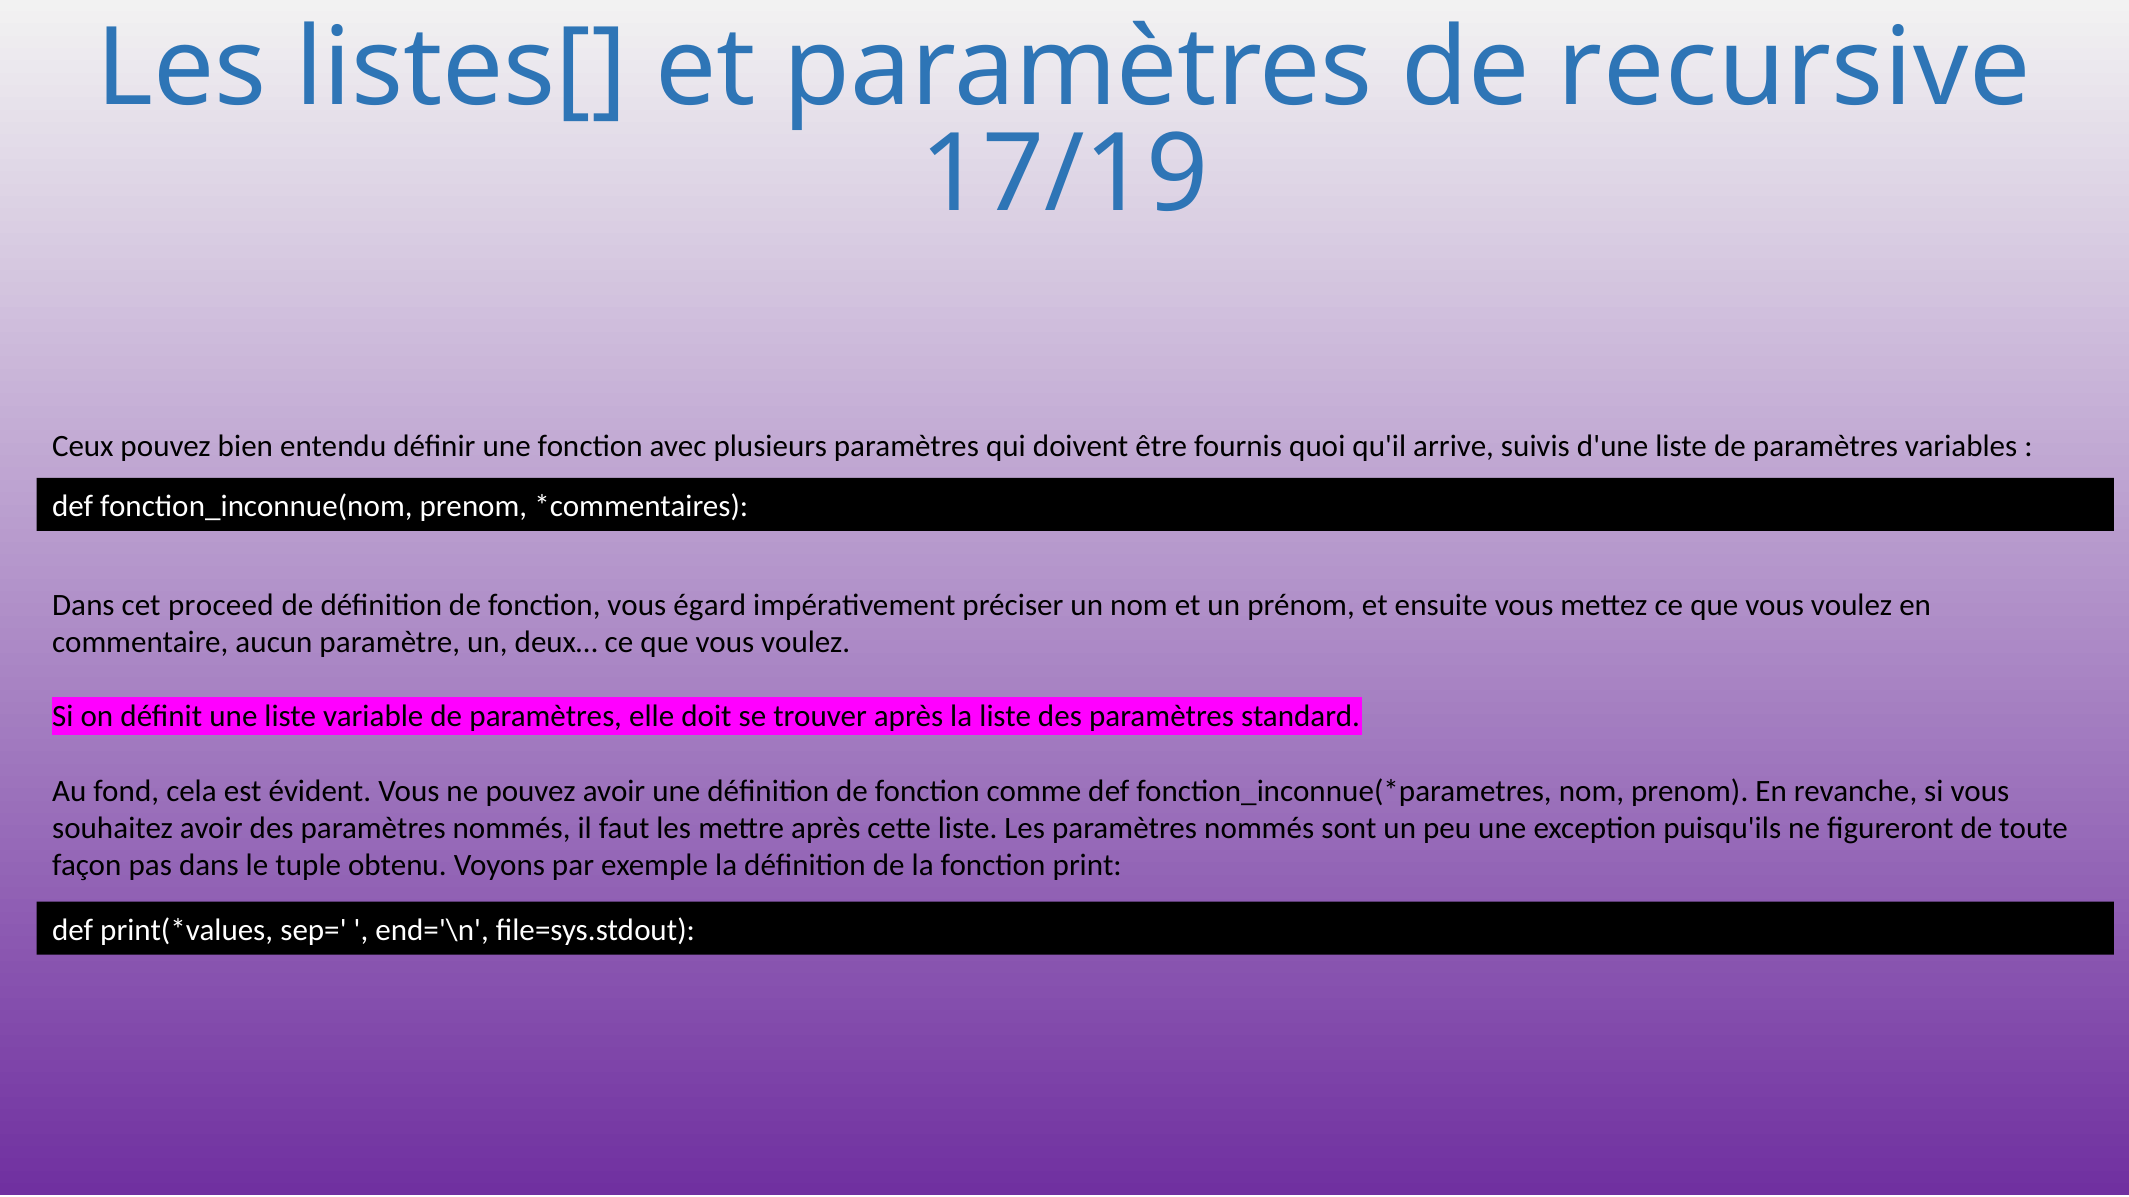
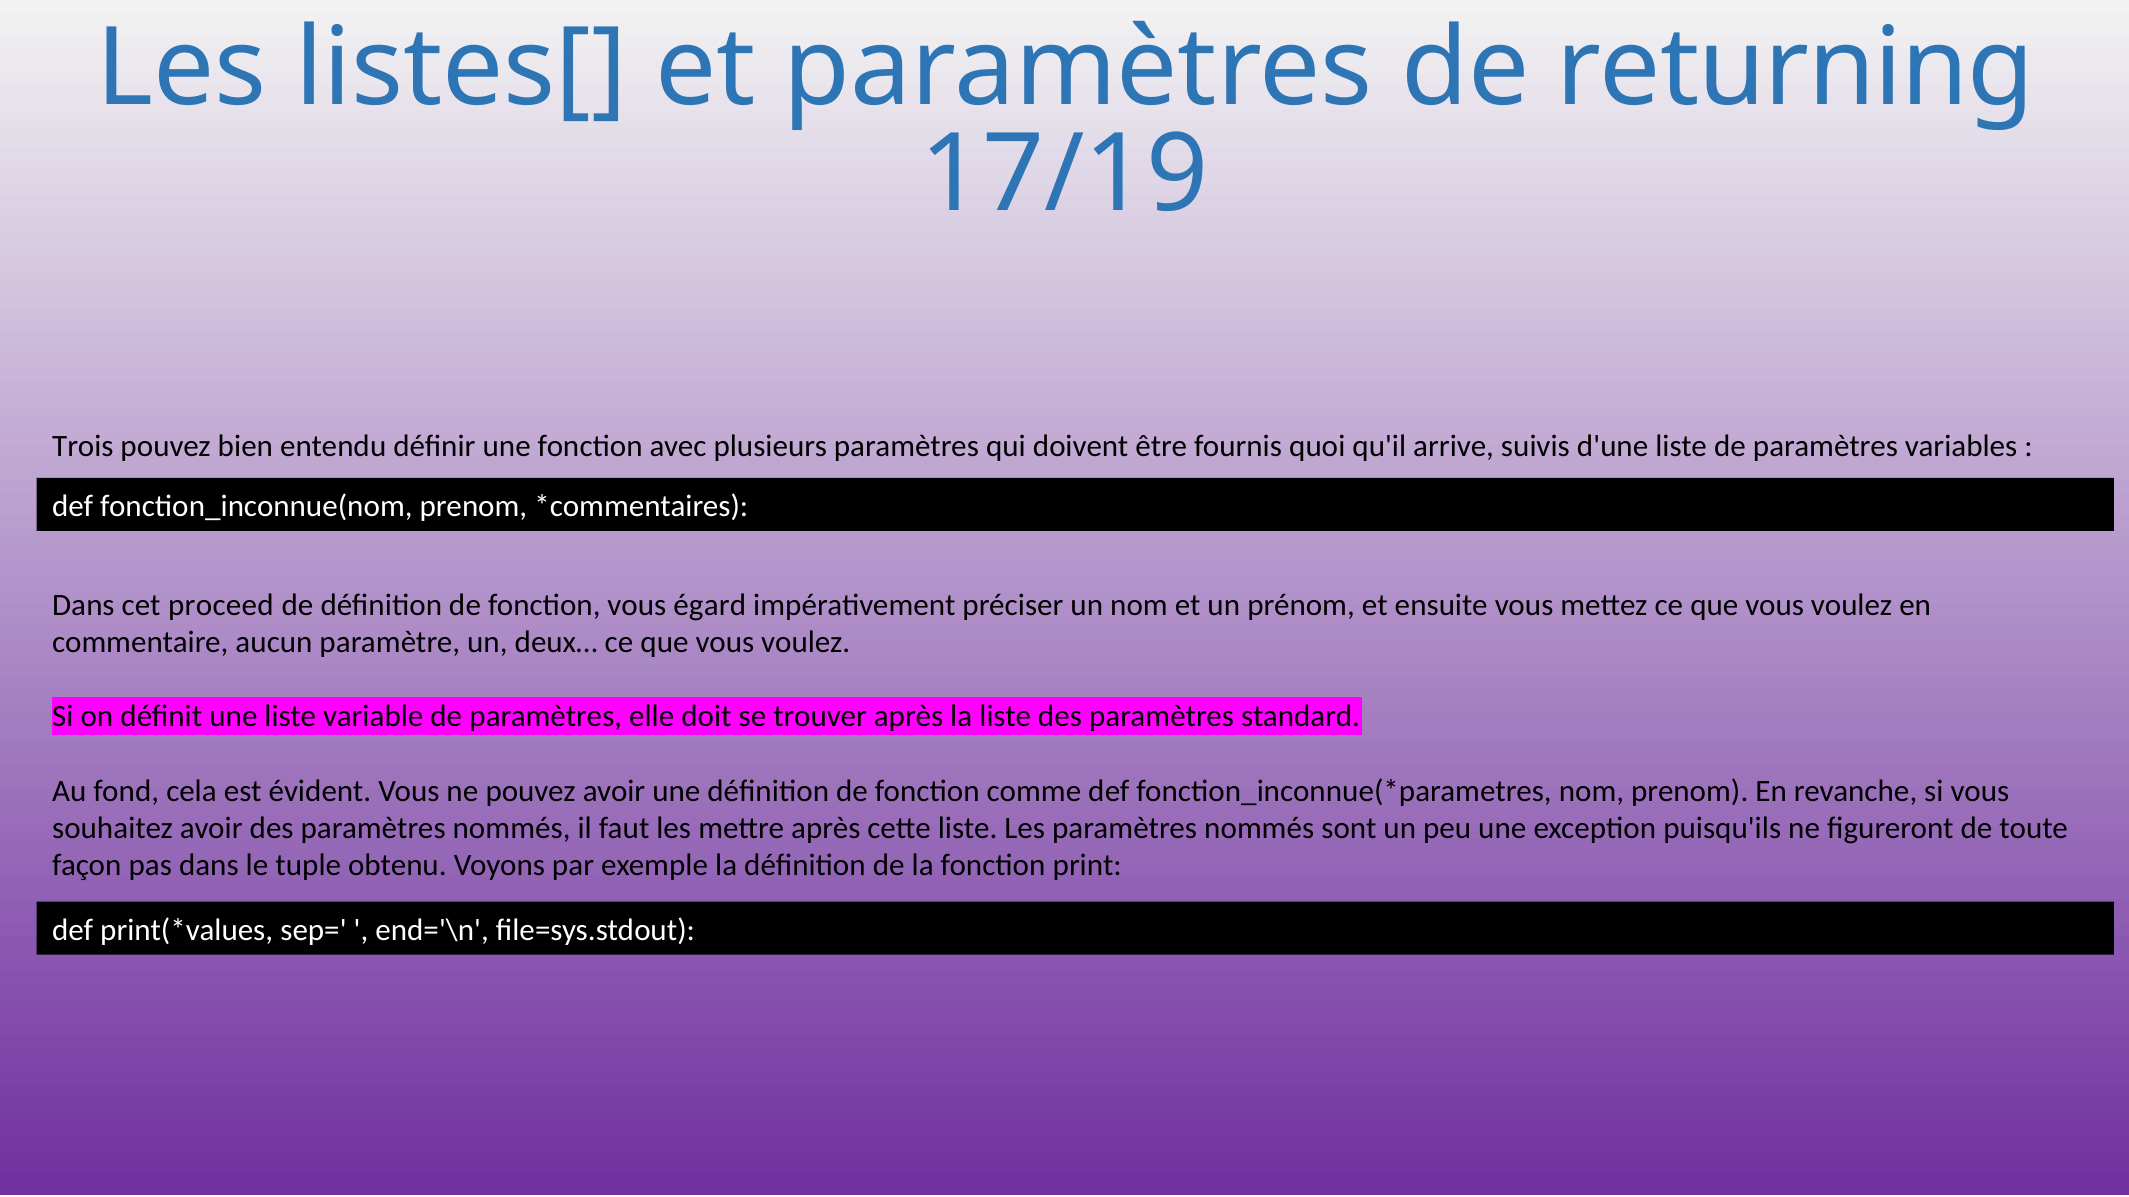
recursive: recursive -> returning (1795, 69)
Ceux: Ceux -> Trois (83, 447)
